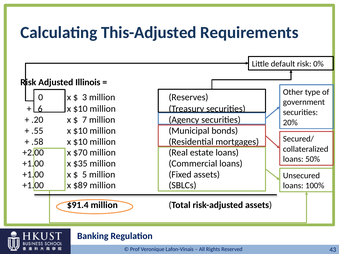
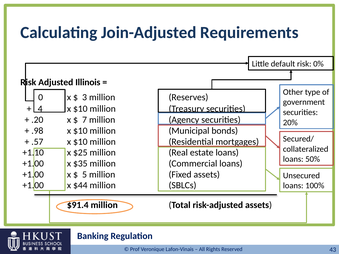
This-Adjusted: This-Adjusted -> Join-Adjusted (149, 33)
6: 6 -> 4 (40, 109)
.55: .55 -> .98 (37, 131)
.58: .58 -> .57 (37, 142)
+2.00: +2.00 -> +1.10 (33, 153)
$70: $70 -> $25 (80, 153)
$89: $89 -> $44 (80, 186)
